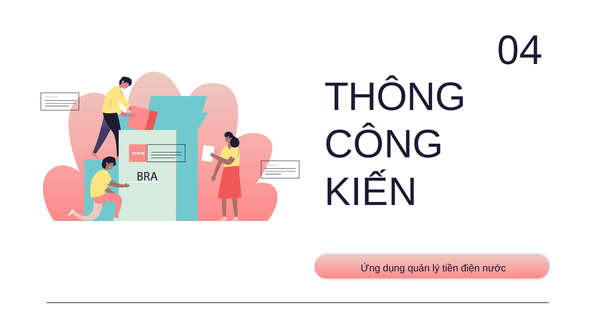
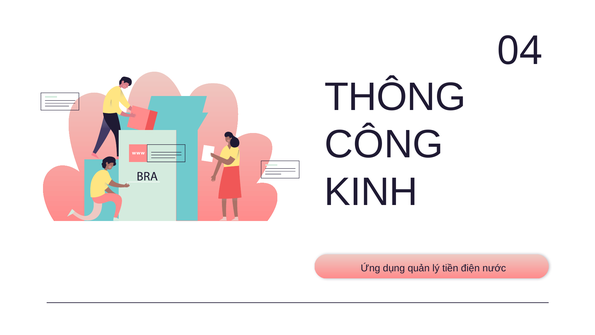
KIẾN: KIẾN -> KINH (371, 192)
